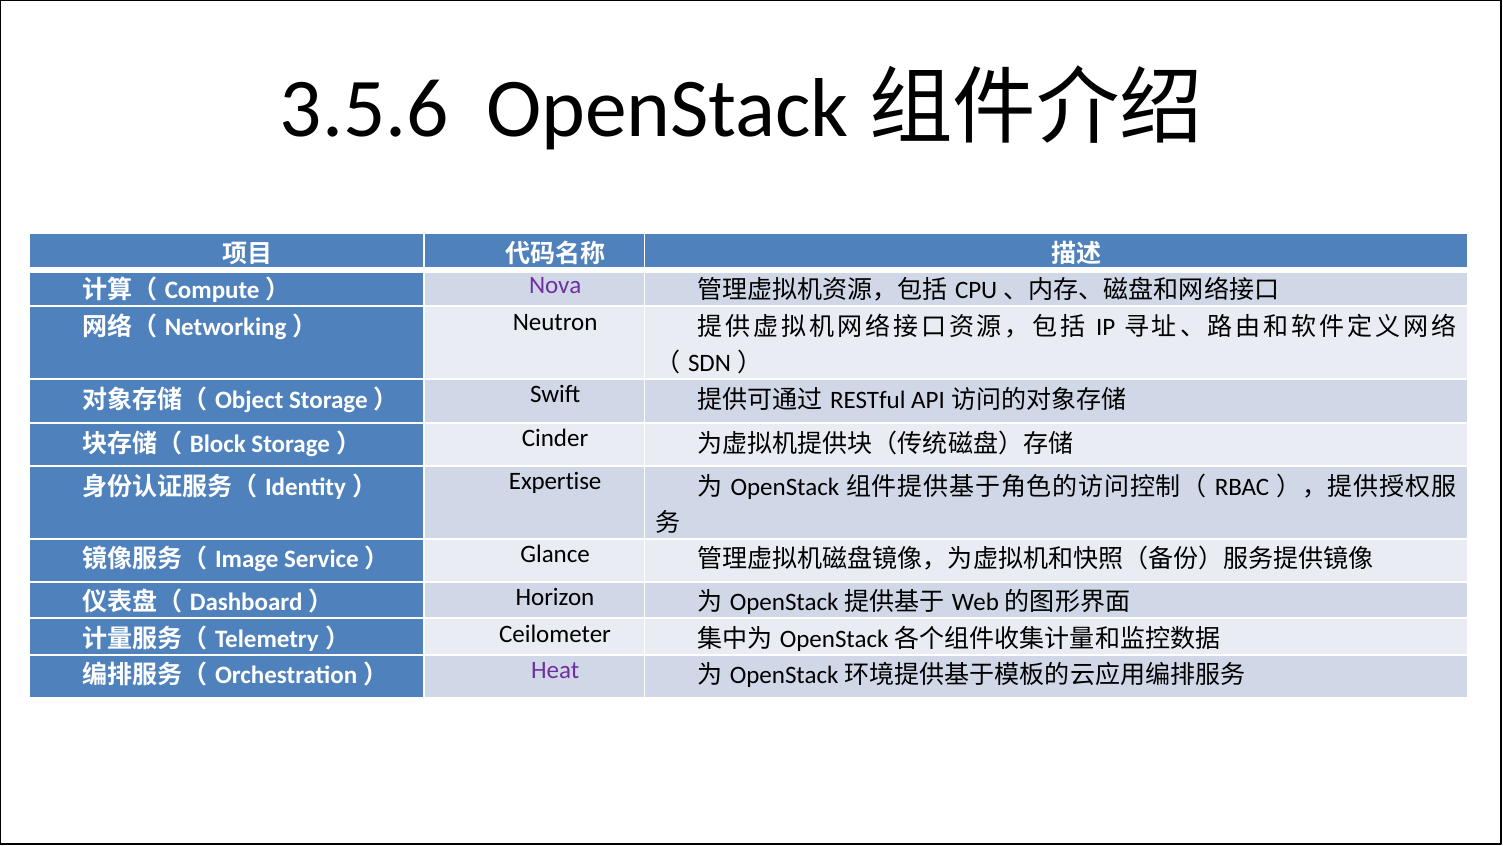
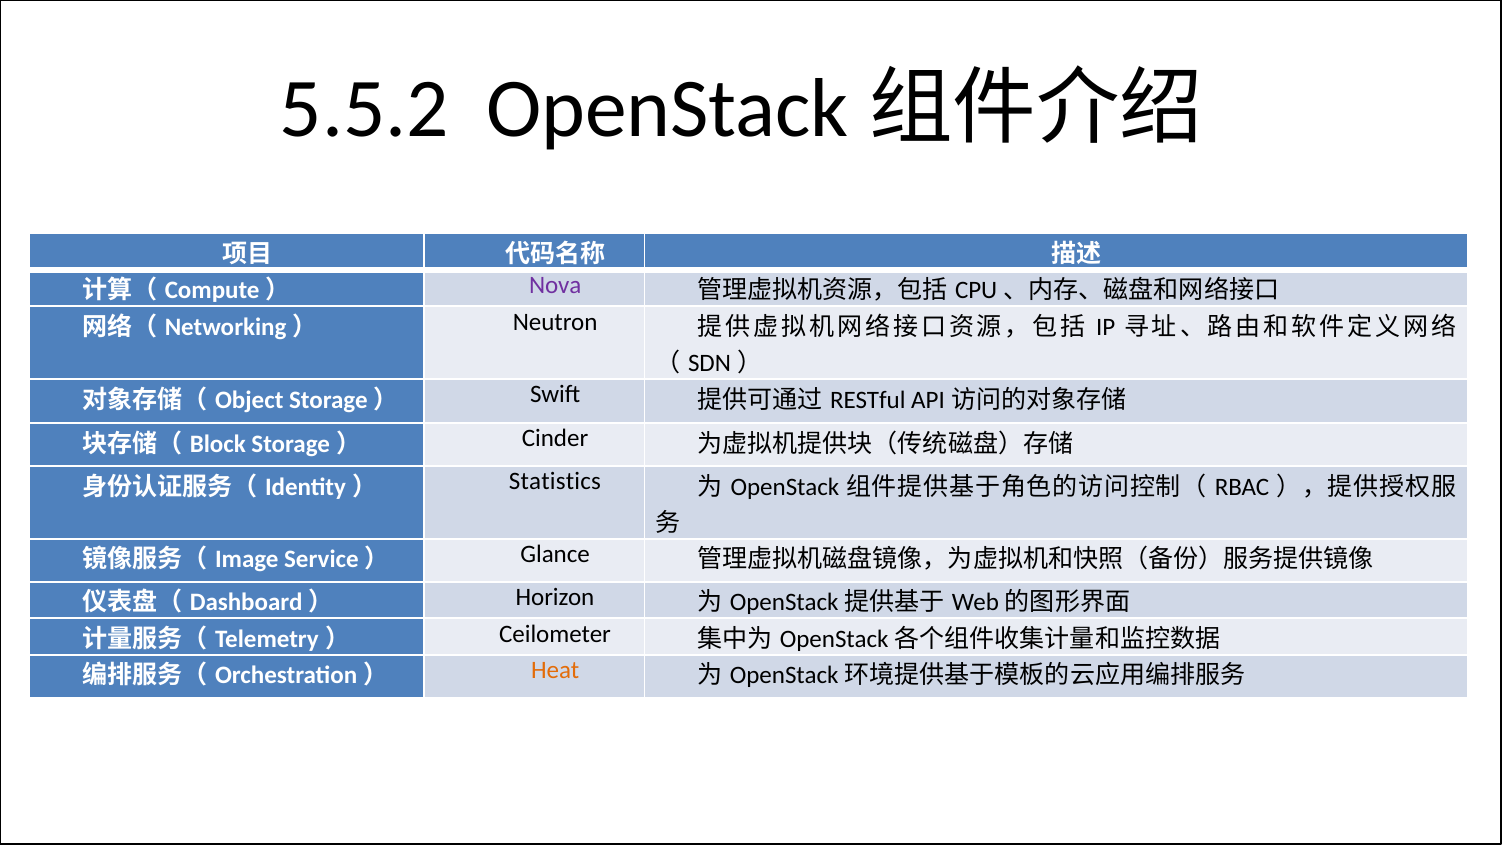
3.5.6: 3.5.6 -> 5.5.2 (364, 108)
Expertise: Expertise -> Statistics (555, 481)
Heat colour: purple -> orange (555, 670)
